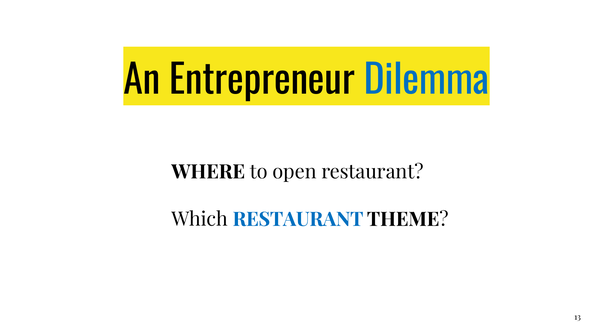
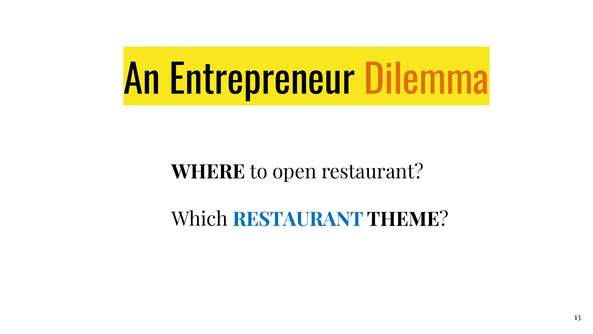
Dilemma colour: blue -> orange (426, 81)
